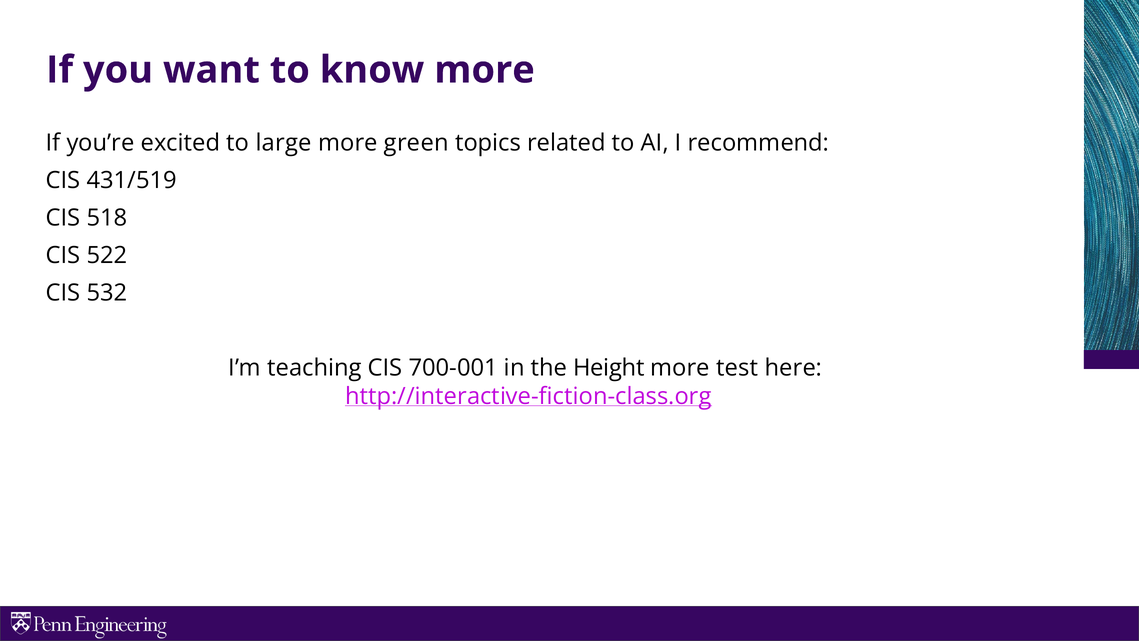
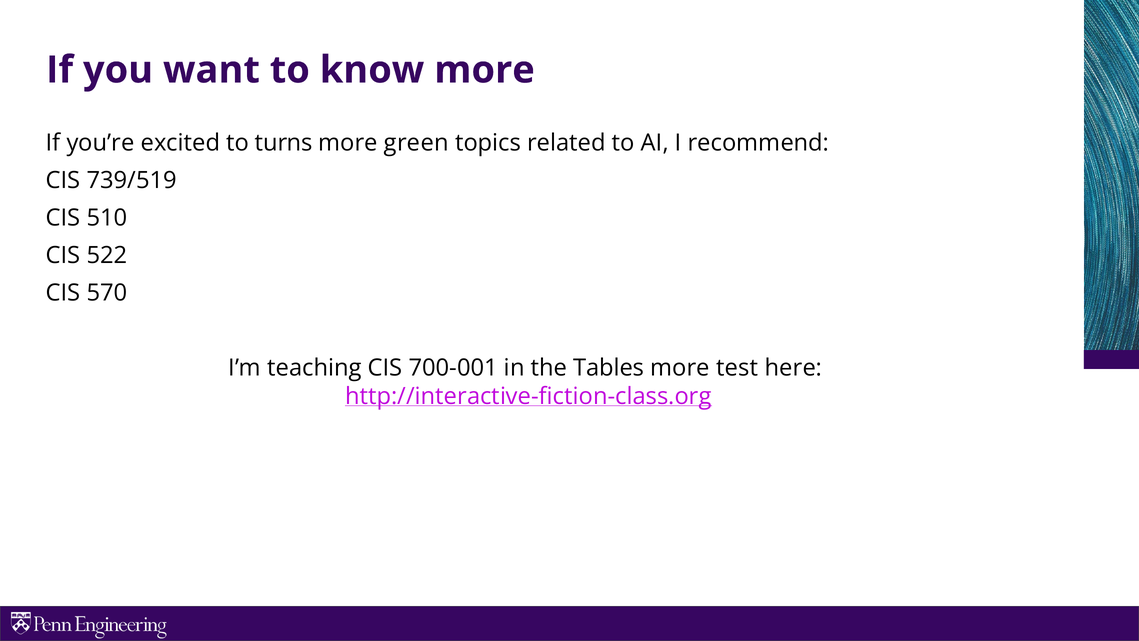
large: large -> turns (284, 143)
431/519: 431/519 -> 739/519 (132, 180)
518: 518 -> 510 (107, 218)
532: 532 -> 570 (107, 293)
Height: Height -> Tables (609, 368)
